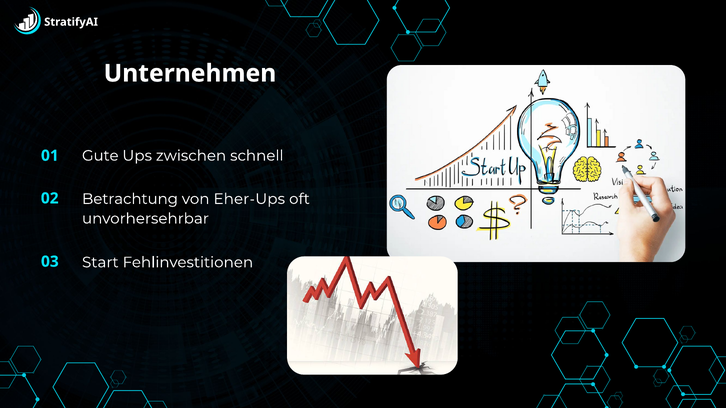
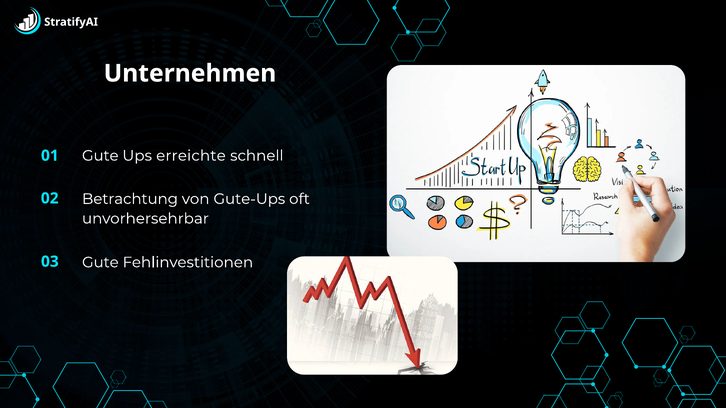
zwischen: zwischen -> erreichte (191, 156)
Eher-Ups: Eher-Ups -> Gute-Ups (249, 199)
03 Start: Start -> Gute (100, 263)
